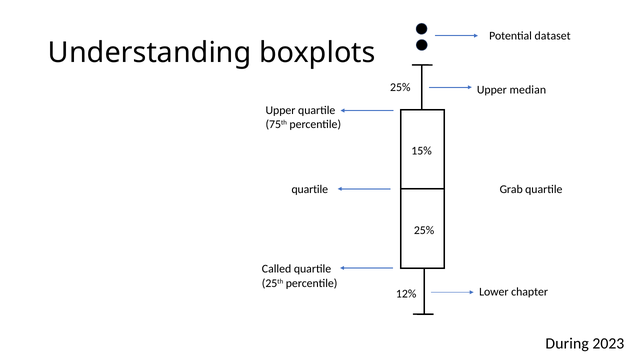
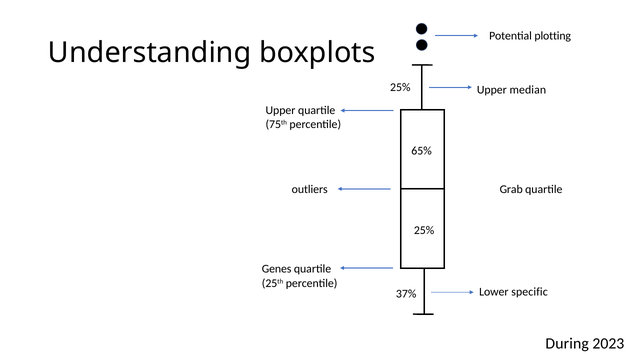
dataset: dataset -> plotting (553, 36)
15%: 15% -> 65% (422, 151)
quartile: quartile -> outliers (310, 189)
Called: Called -> Genes (277, 269)
chapter: chapter -> specific (530, 291)
12%: 12% -> 37% (406, 294)
